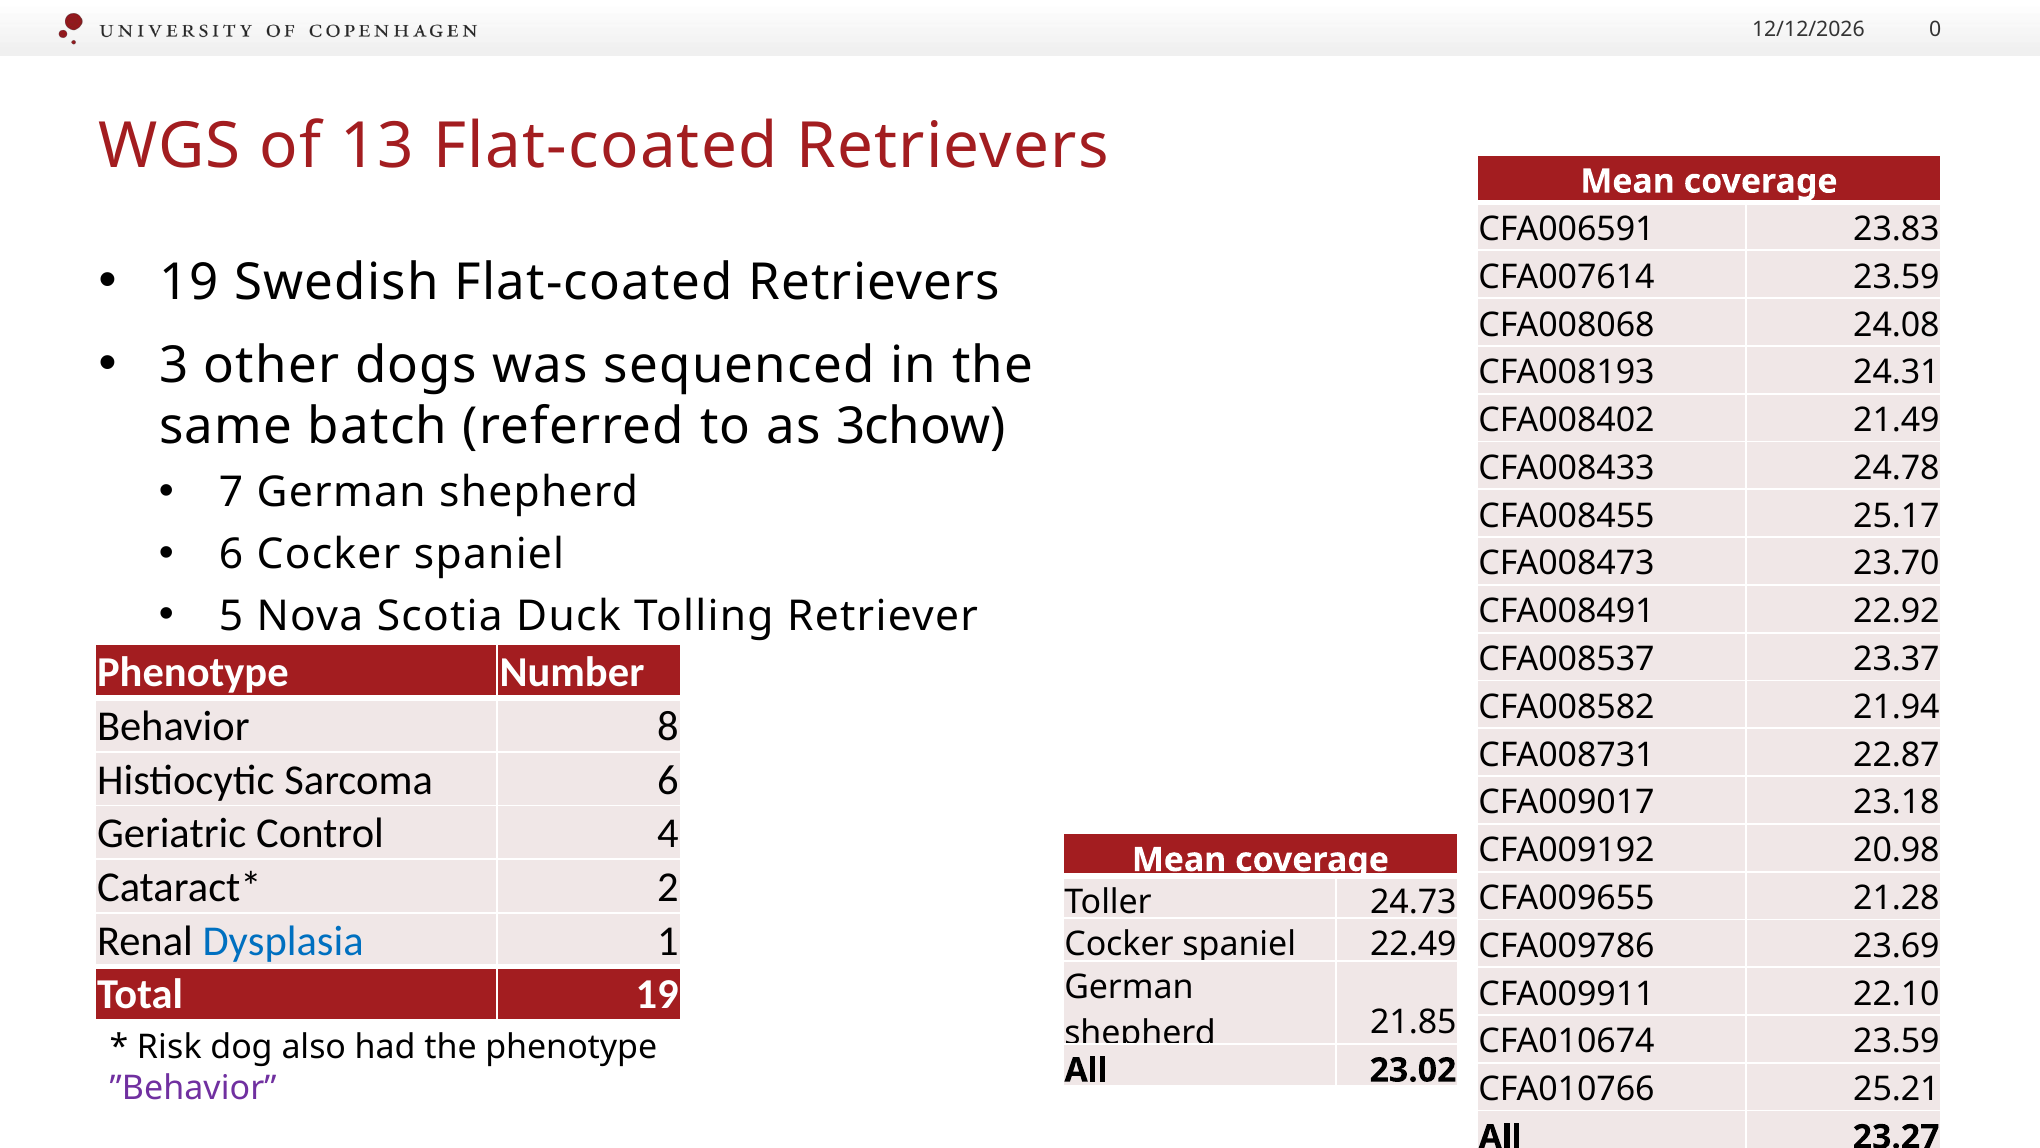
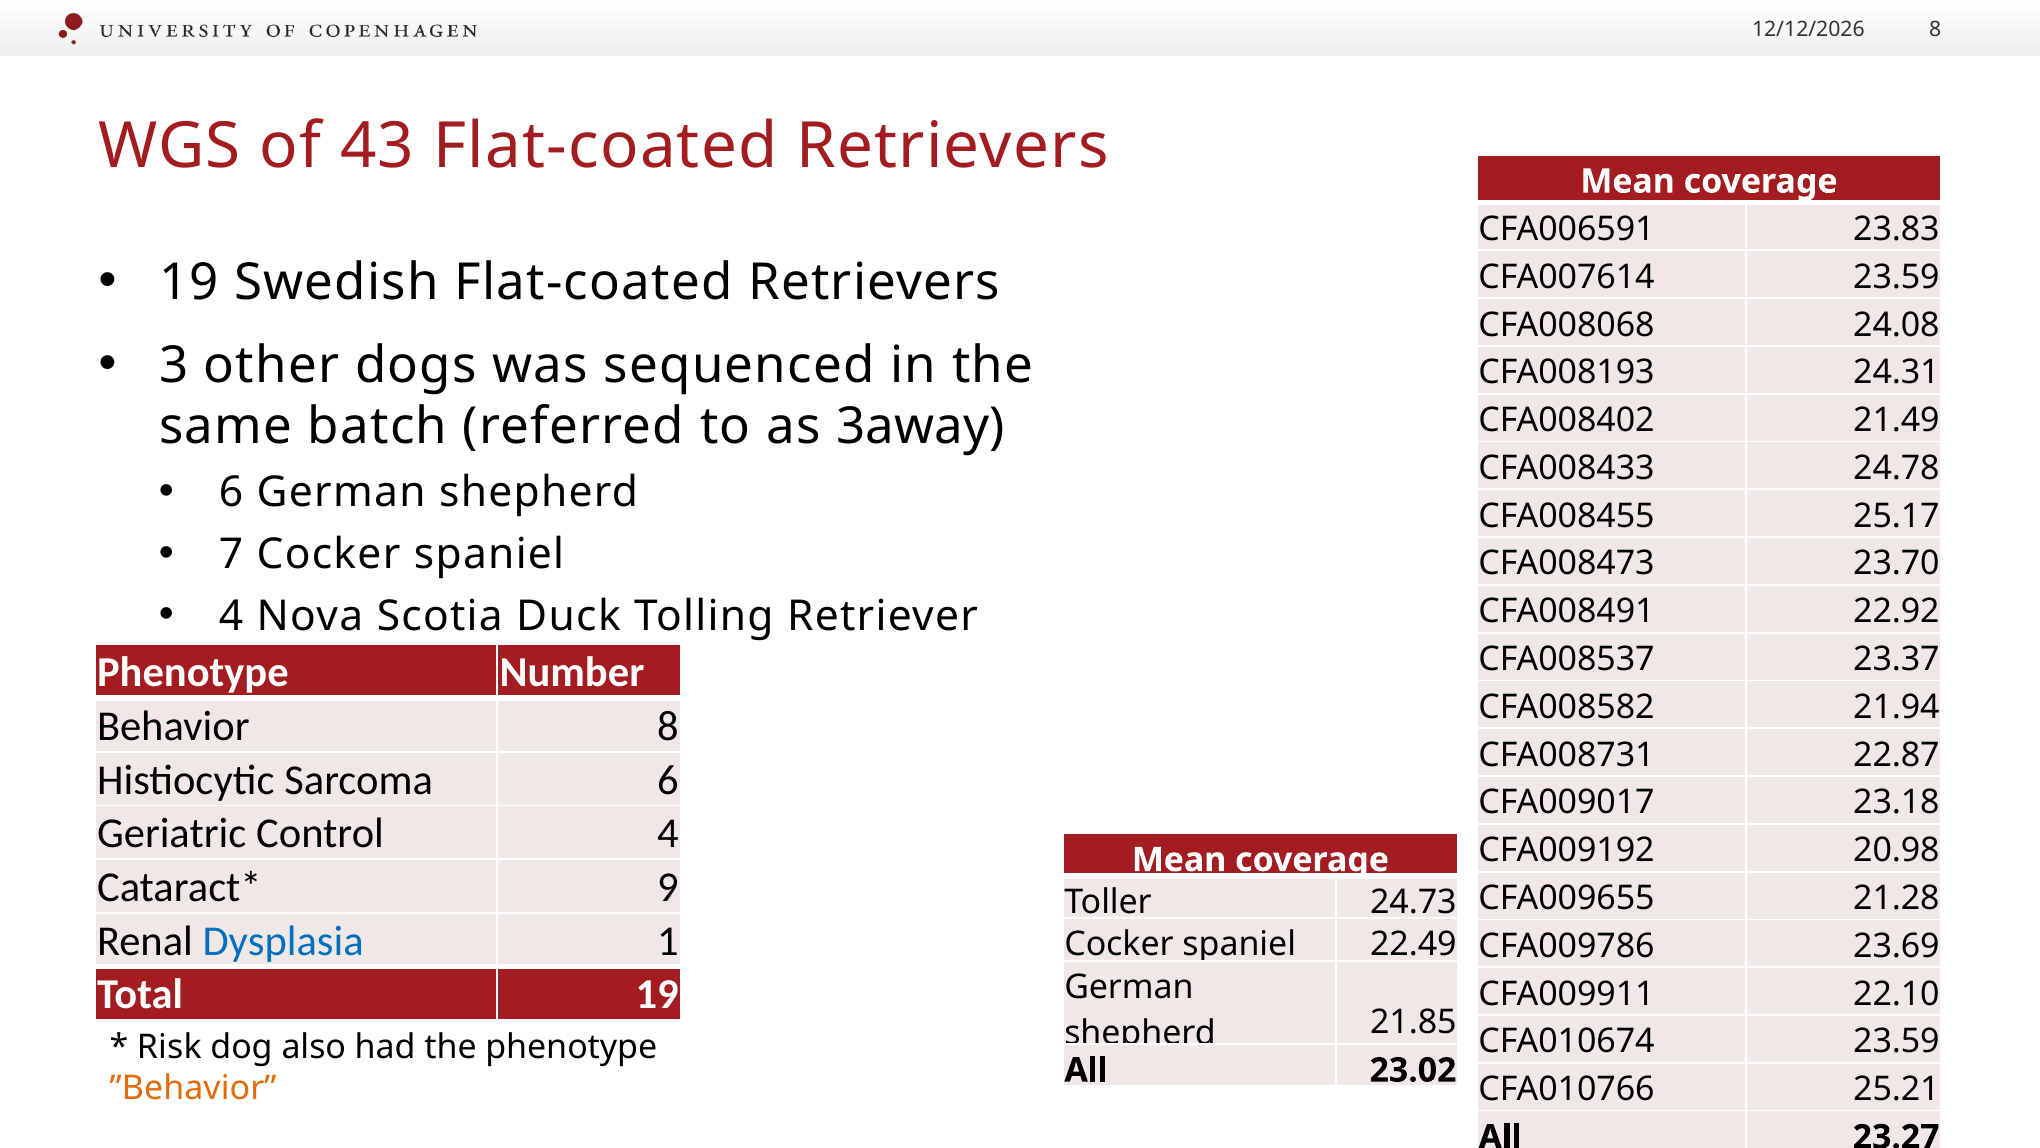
0: 0 -> 8 (1935, 29)
13: 13 -> 43 (377, 147)
3chow: 3chow -> 3away (921, 426)
7: 7 -> 6 (231, 493)
6: 6 -> 7 (231, 554)
5: 5 -> 4 (231, 616)
2: 2 -> 9 (668, 887)
”Behavior colour: purple -> orange (193, 1088)
